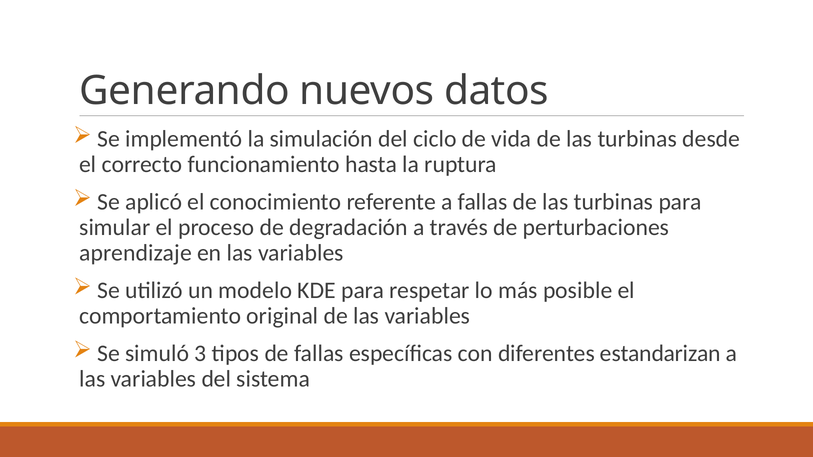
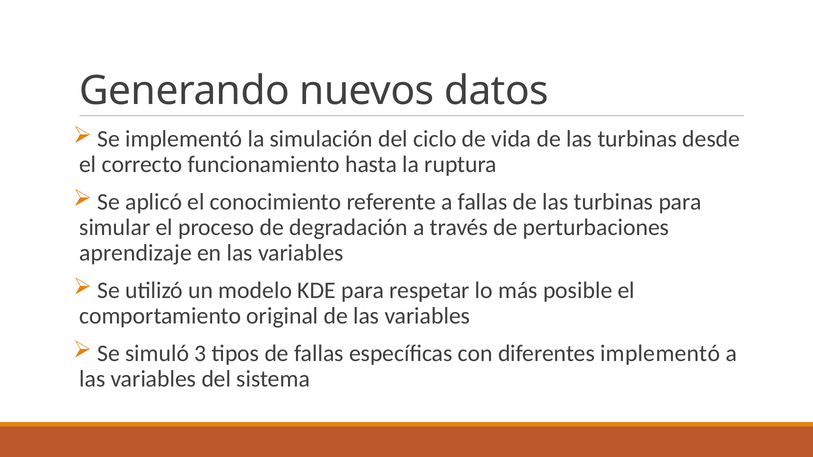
diferentes estandarizan: estandarizan -> implementó (660, 354)
